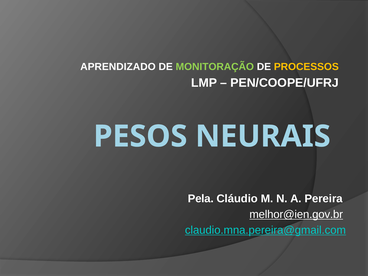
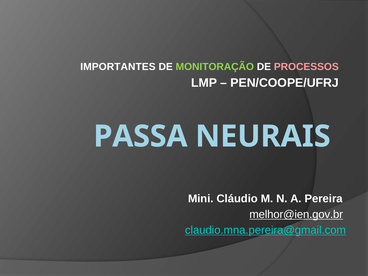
APRENDIZADO: APRENDIZADO -> IMPORTANTES (118, 67)
PROCESSOS colour: yellow -> pink (306, 67)
PESOS: PESOS -> PASSA (140, 136)
Pela: Pela -> Mini (201, 199)
